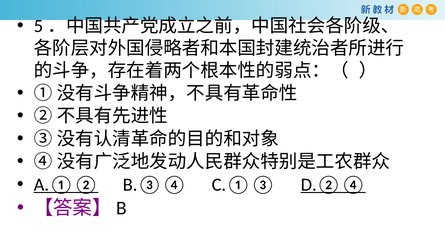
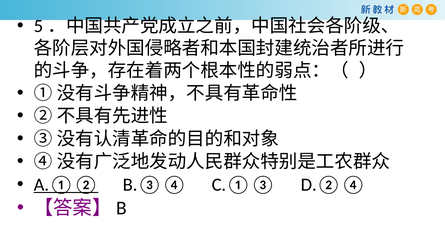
D.②④ underline: present -> none (333, 185)
